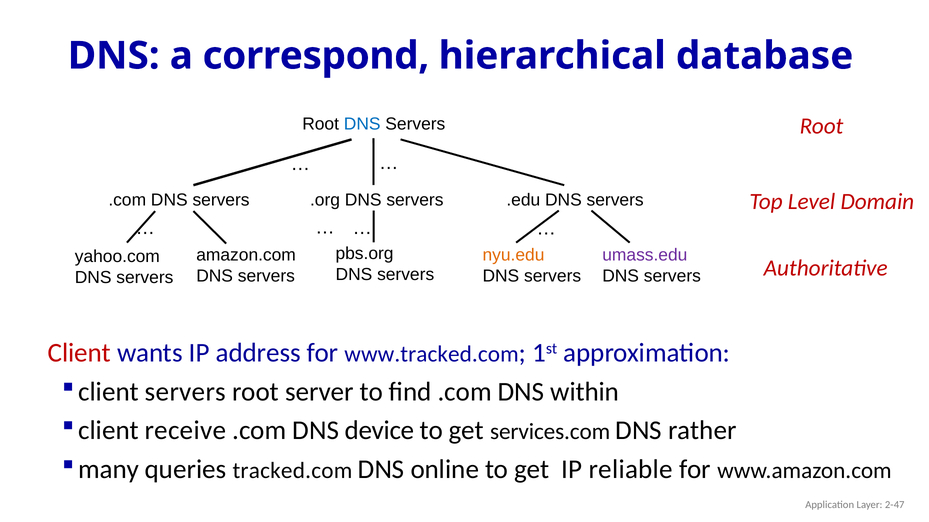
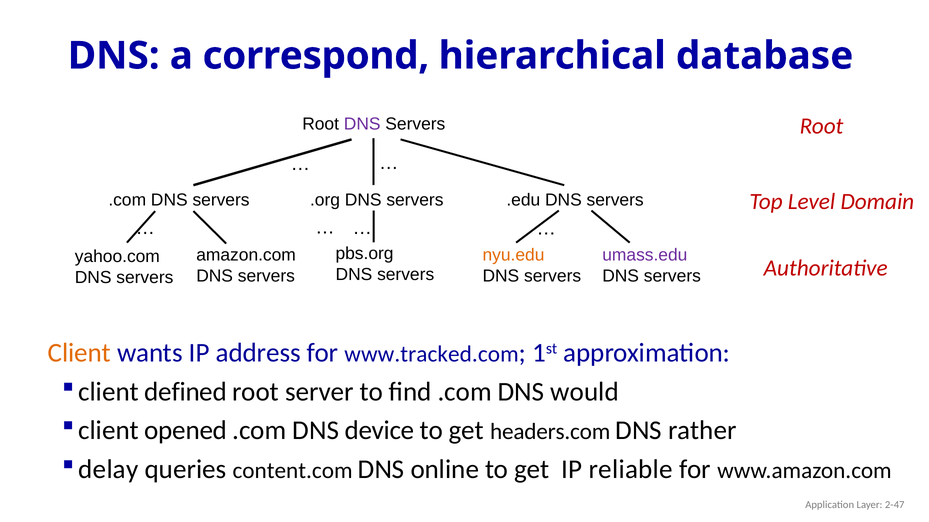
DNS colour: blue -> purple (362, 124)
Client colour: red -> orange (79, 353)
client servers: servers -> defined (186, 392)
within: within -> would (585, 392)
receive: receive -> opened (186, 431)
services.com: services.com -> headers.com (550, 432)
many: many -> delay (108, 470)
tracked.com: tracked.com -> content.com (293, 471)
